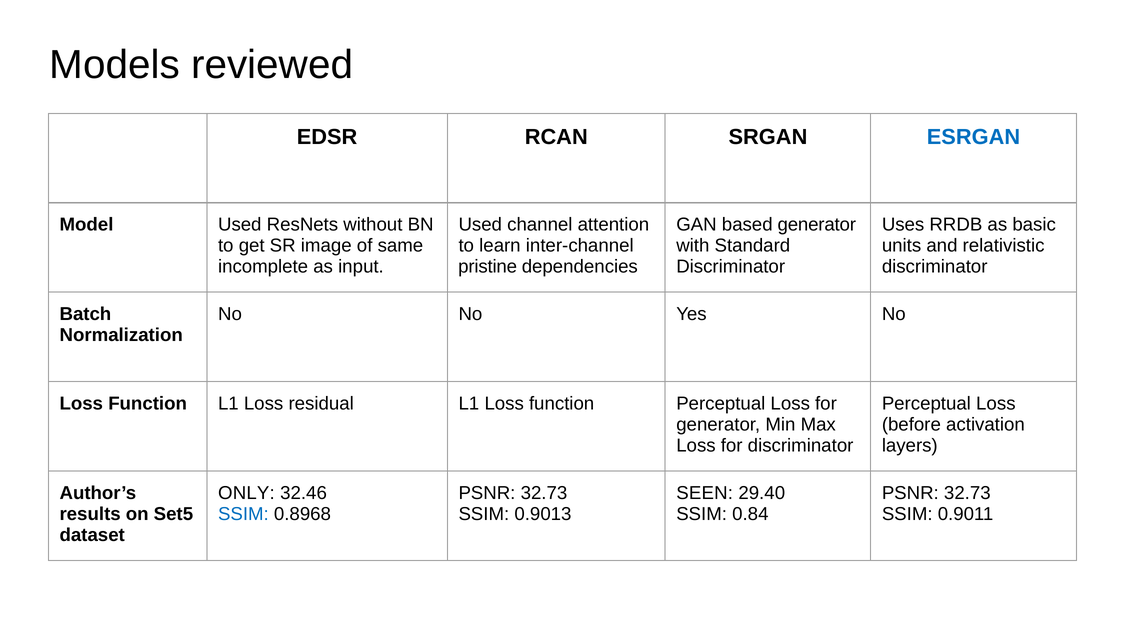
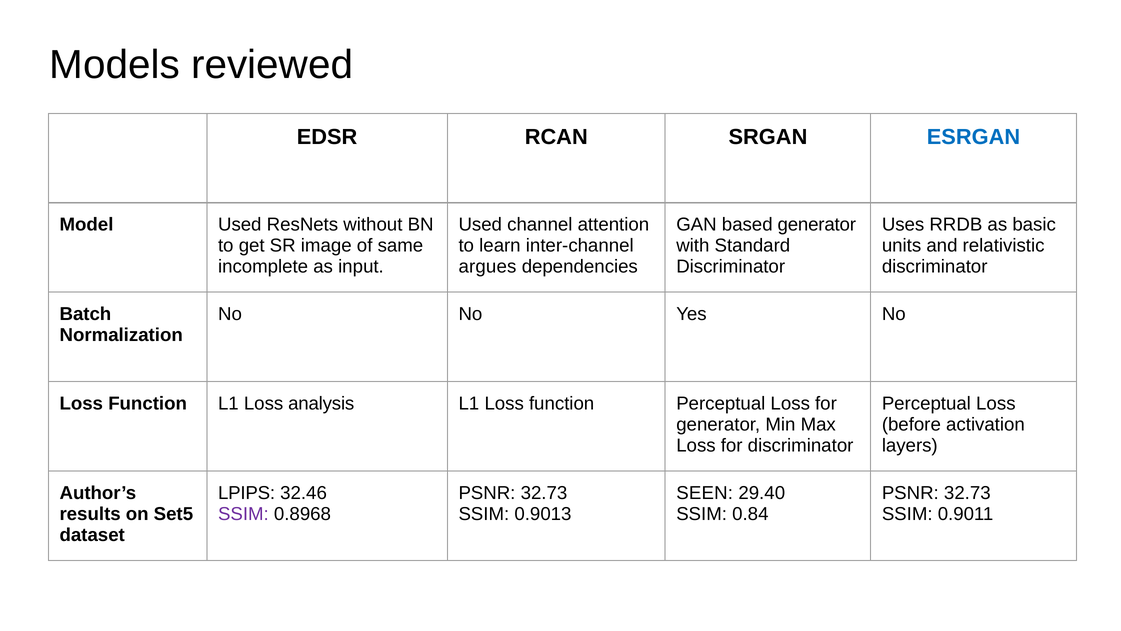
pristine: pristine -> argues (487, 266)
residual: residual -> analysis (321, 403)
ONLY: ONLY -> LPIPS (247, 493)
SSIM colour: blue -> purple (243, 514)
